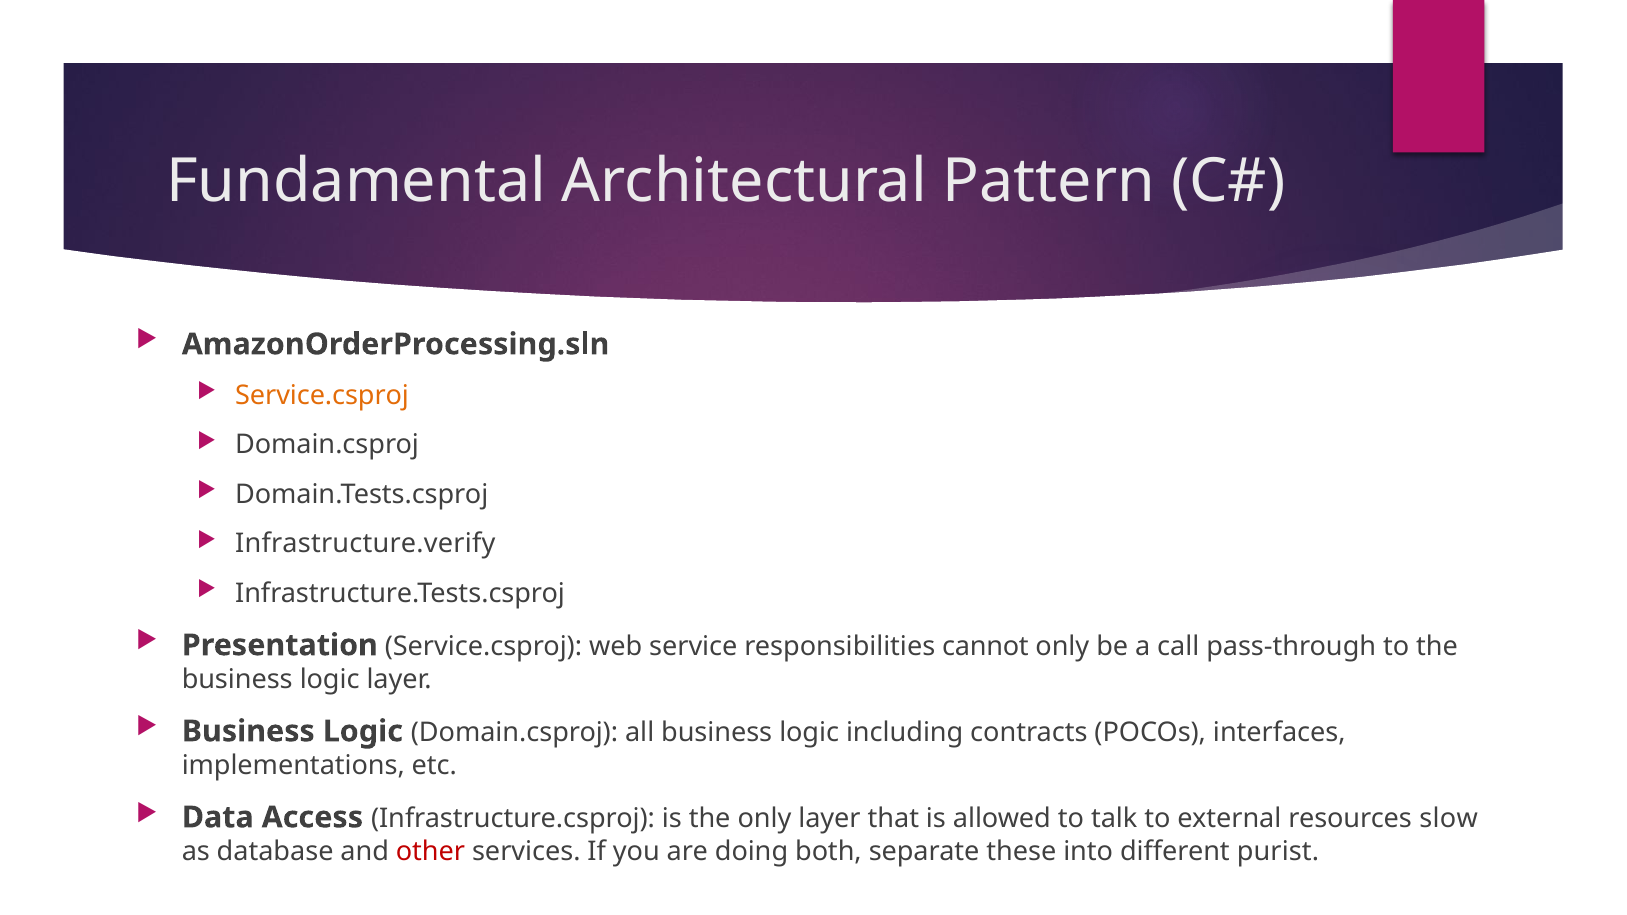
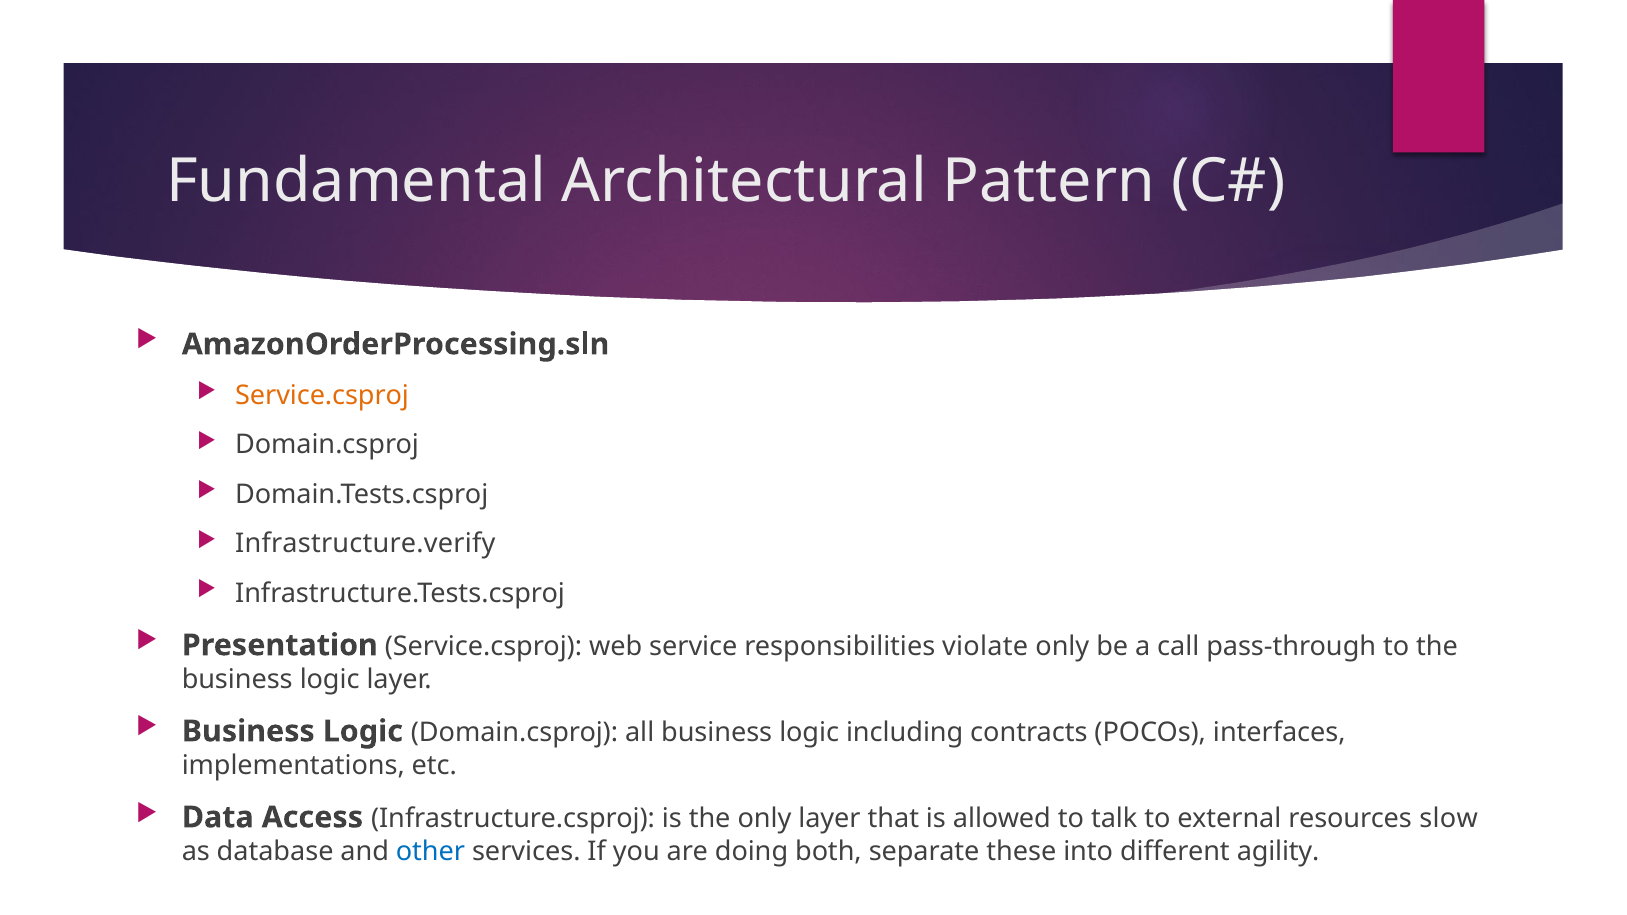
cannot: cannot -> violate (985, 646)
other colour: red -> blue (431, 852)
purist: purist -> agility (1278, 852)
